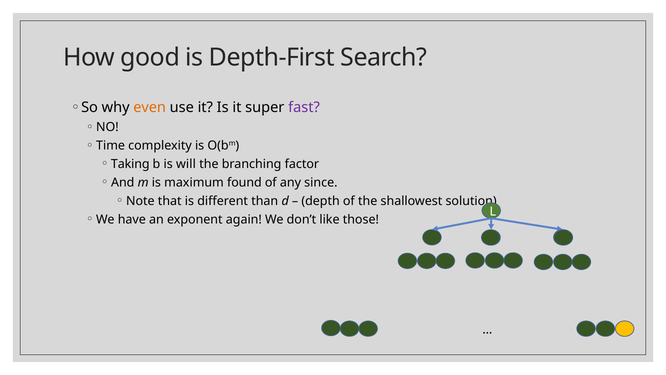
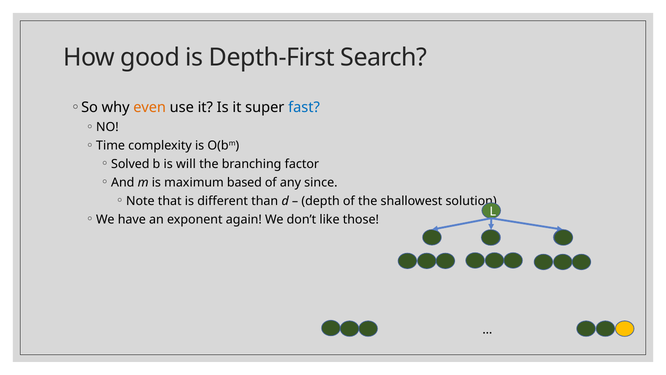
fast colour: purple -> blue (304, 107)
Taking: Taking -> Solved (130, 164)
found: found -> based (244, 182)
